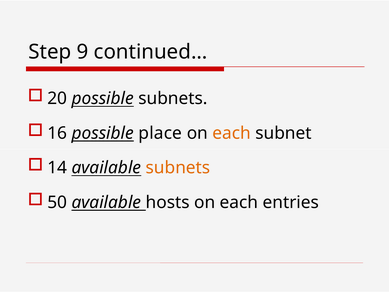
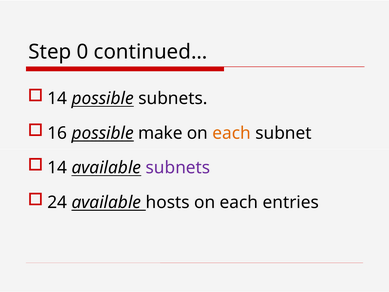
9: 9 -> 0 (82, 52)
20: 20 -> 14 (57, 98)
place: place -> make (160, 133)
subnets colour: orange -> purple (178, 168)
50: 50 -> 24 (57, 202)
